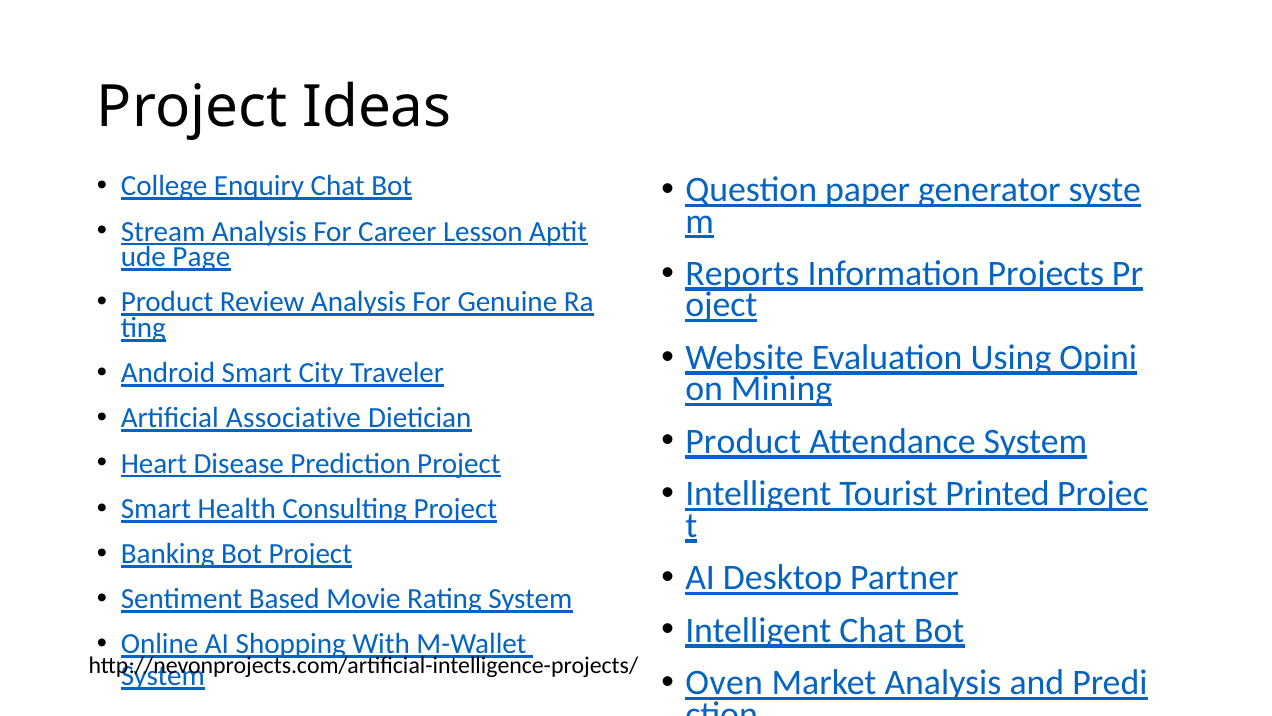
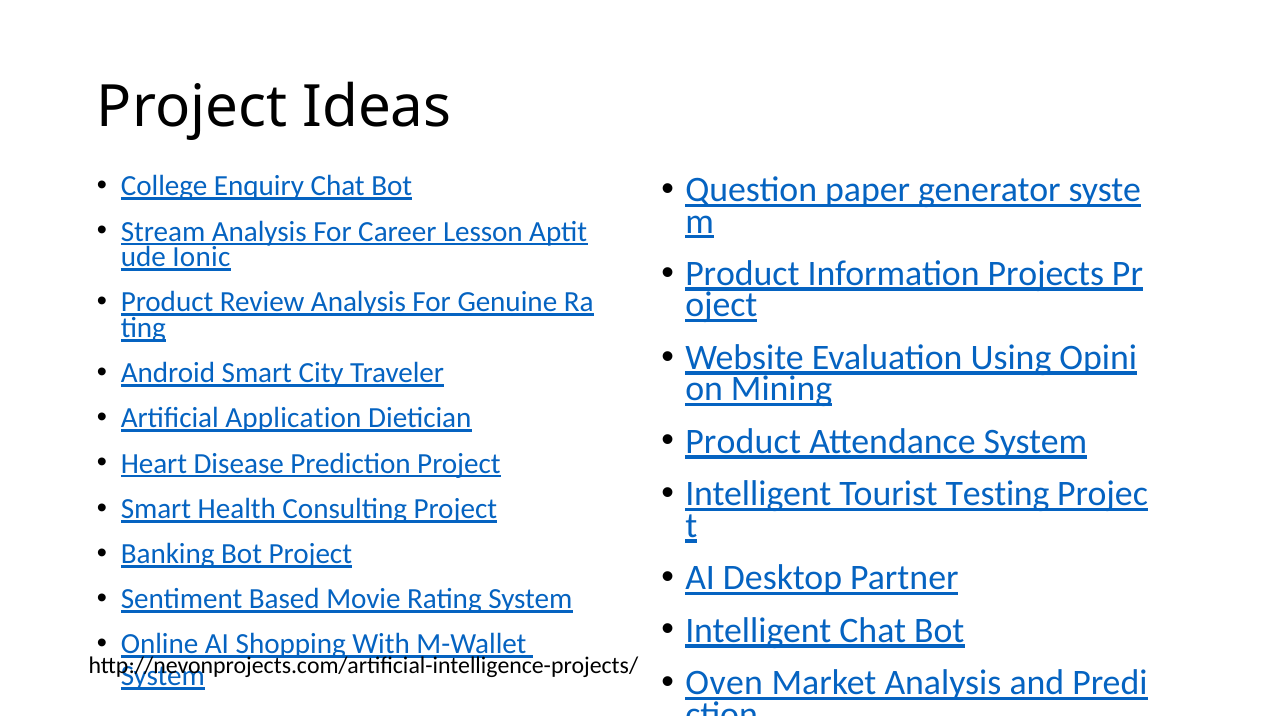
Page: Page -> Ionic (201, 257)
Reports: Reports -> Product (742, 274)
Associative: Associative -> Application (293, 418)
Printed: Printed -> Testing (998, 494)
